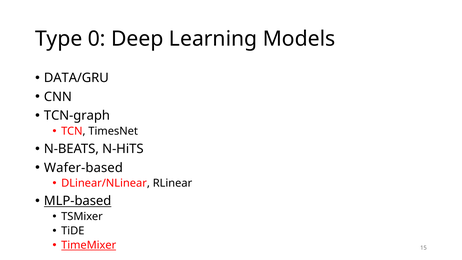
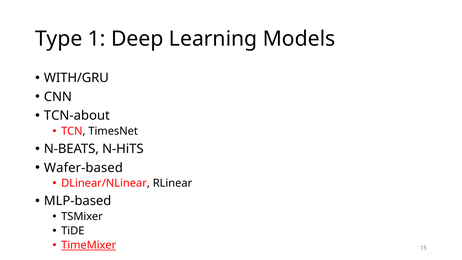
0: 0 -> 1 (97, 39)
DATA/GRU: DATA/GRU -> WITH/GRU (76, 78)
TCN-graph: TCN-graph -> TCN-about (77, 116)
MLP-based underline: present -> none (78, 201)
